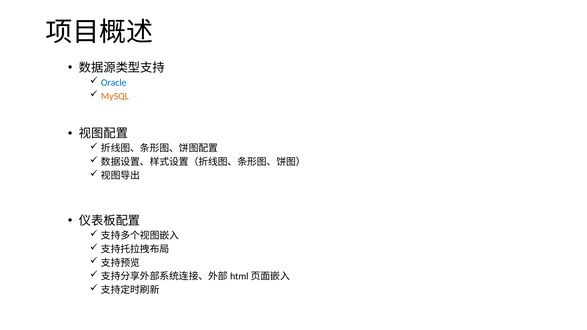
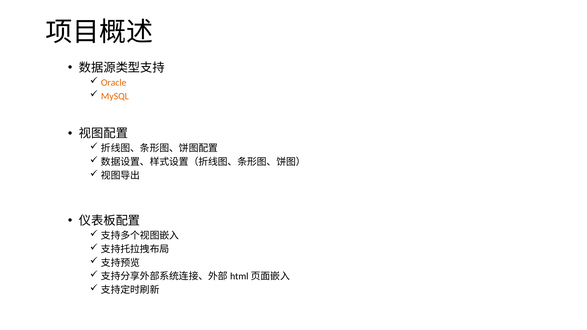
Oracle colour: blue -> orange (114, 83)
